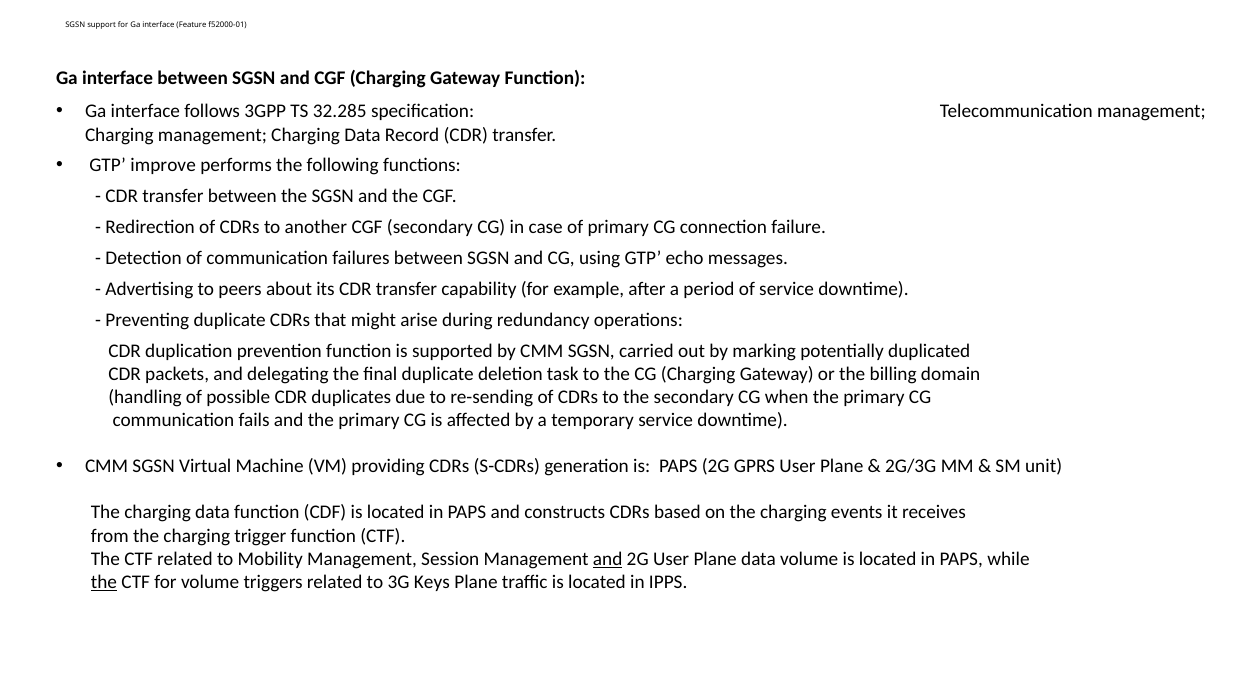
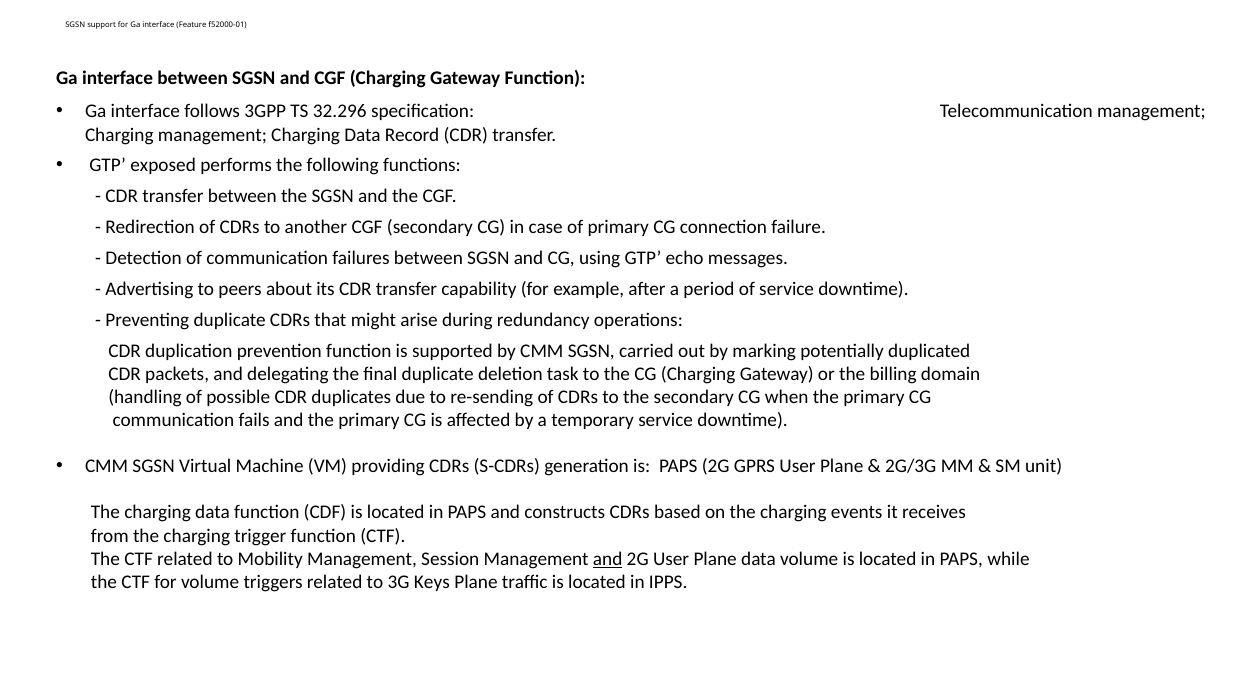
32.285: 32.285 -> 32.296 (340, 112)
improve: improve -> exposed (163, 166)
the underline: present -> none (104, 582)
